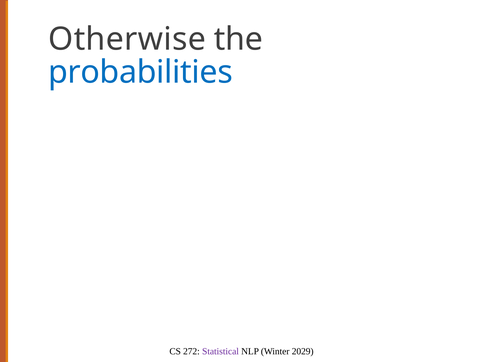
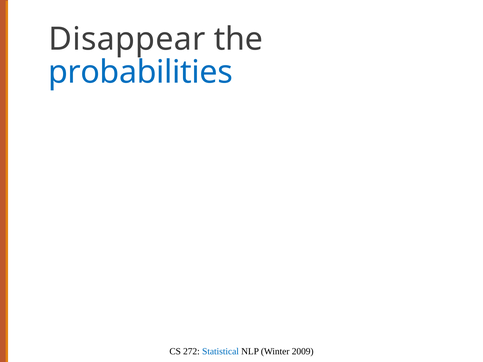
Otherwise: Otherwise -> Disappear (127, 39)
Statistical colour: purple -> blue (221, 351)
2029: 2029 -> 2009 (303, 351)
